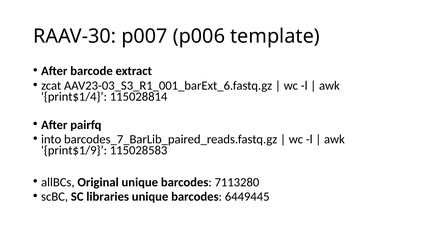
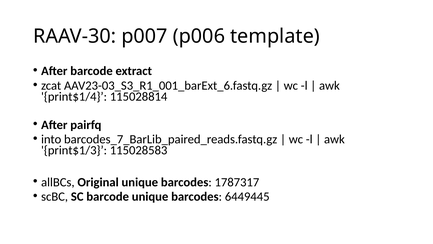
print$1/9: print$1/9 -> print$1/3 (74, 150)
7113280: 7113280 -> 1787317 (237, 182)
SC libraries: libraries -> barcode (108, 196)
